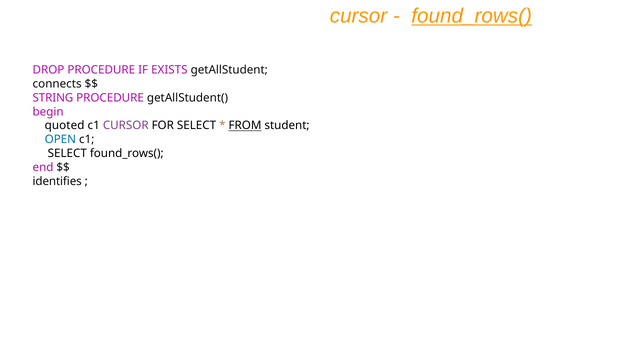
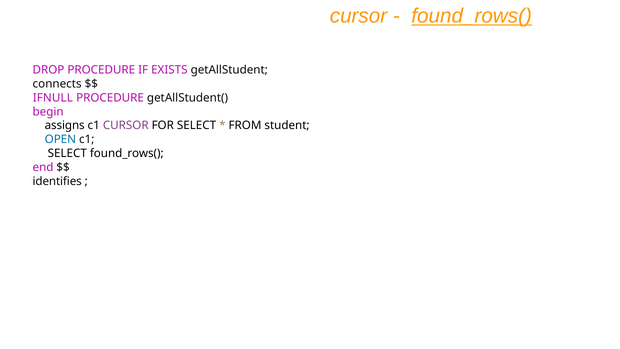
STRING: STRING -> IFNULL (53, 98)
quoted: quoted -> assigns (65, 126)
FROM underline: present -> none (245, 126)
